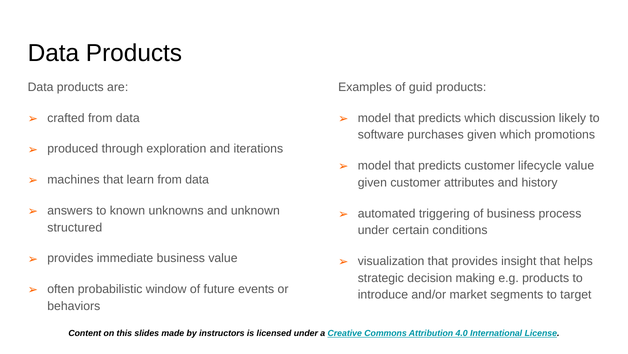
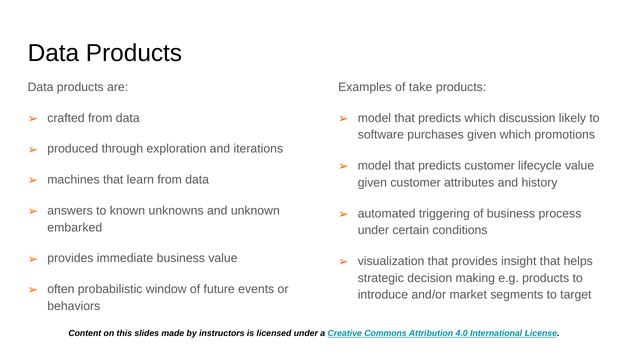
guid: guid -> take (421, 87)
structured: structured -> embarked (75, 227)
